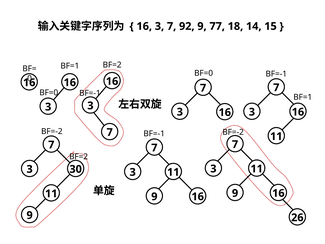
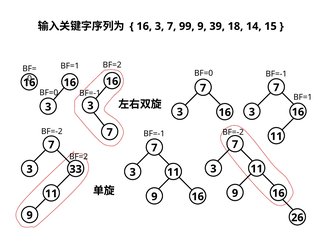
92: 92 -> 99 (187, 26)
77: 77 -> 39 (217, 26)
30: 30 -> 33 (76, 169)
